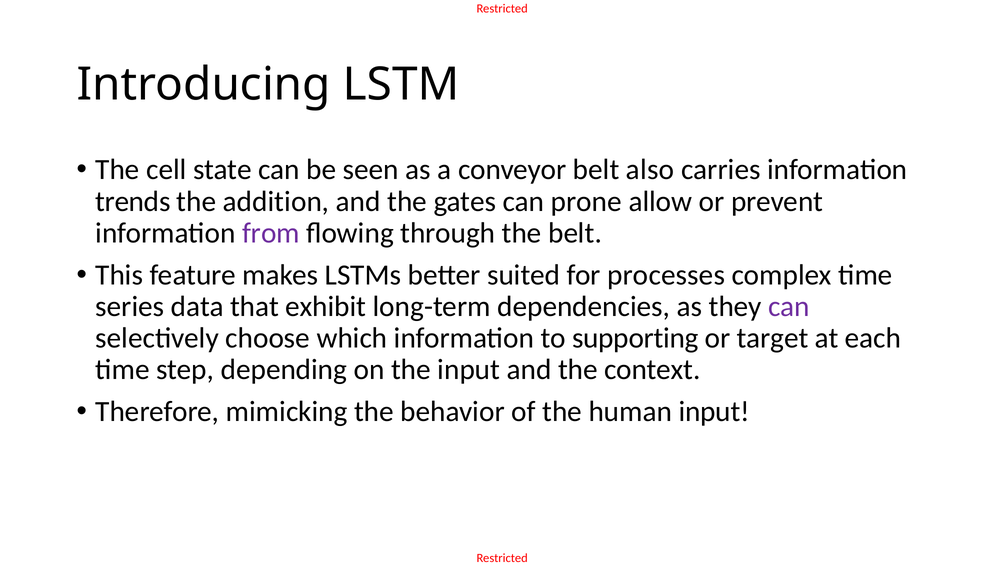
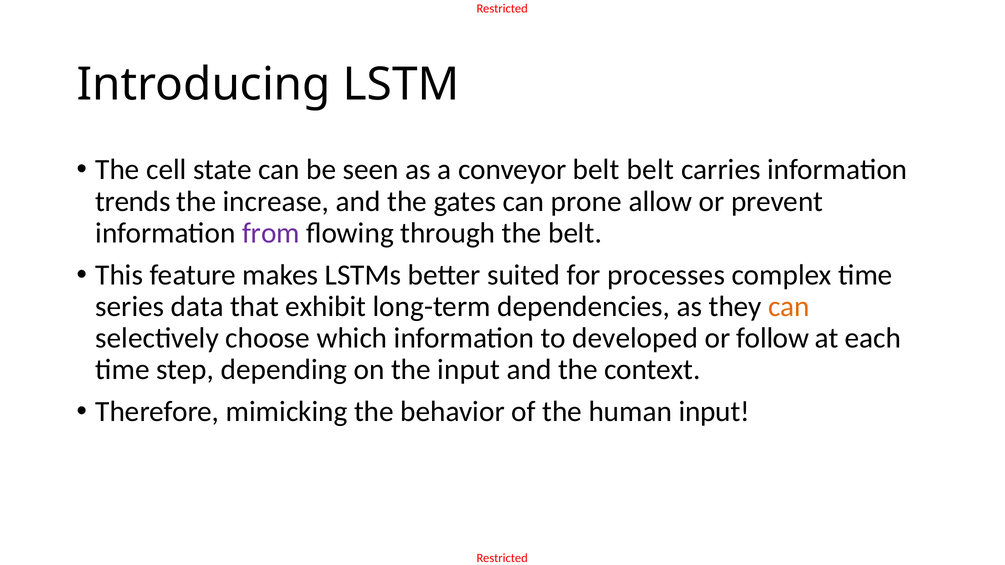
belt also: also -> belt (650, 170)
addition: addition -> increase (276, 201)
can colour: purple -> orange (789, 307)
supporting: supporting -> developed (635, 338)
target: target -> follow (773, 338)
